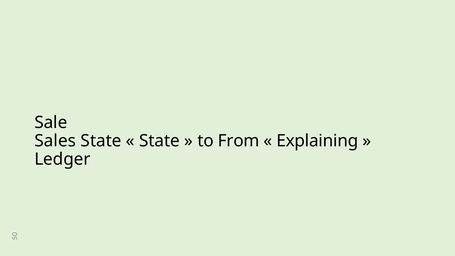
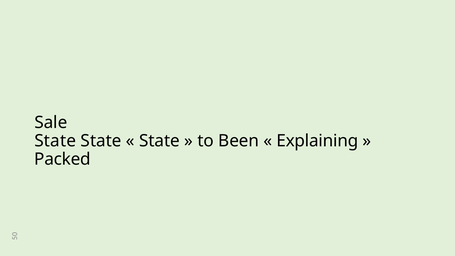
Sales: Sales -> State (55, 141)
From: From -> Been (239, 141)
Ledger: Ledger -> Packed (63, 159)
